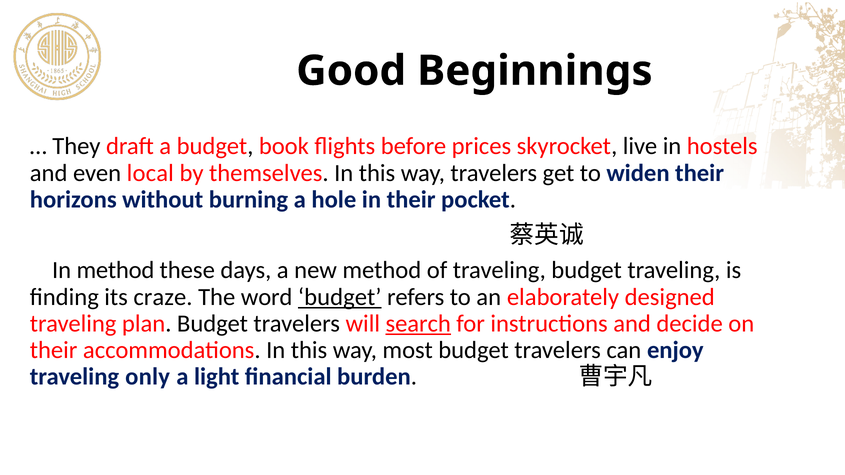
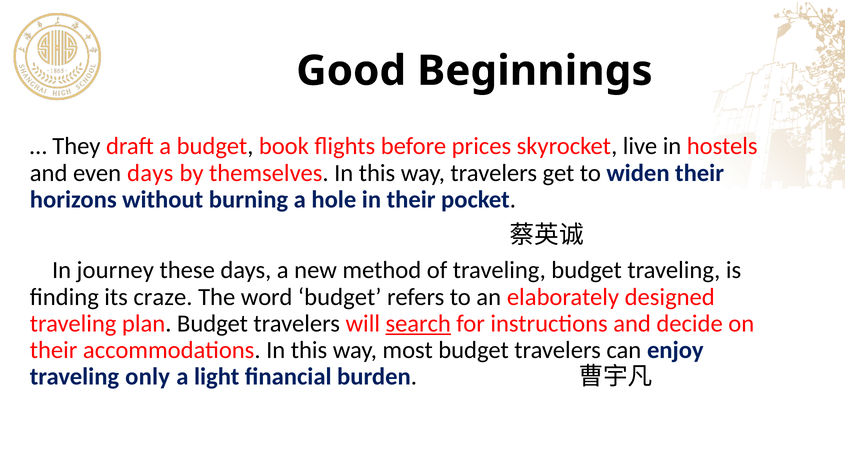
even local: local -> days (150, 173)
In method: method -> journey (115, 271)
budget underline: present -> none (340, 297)
